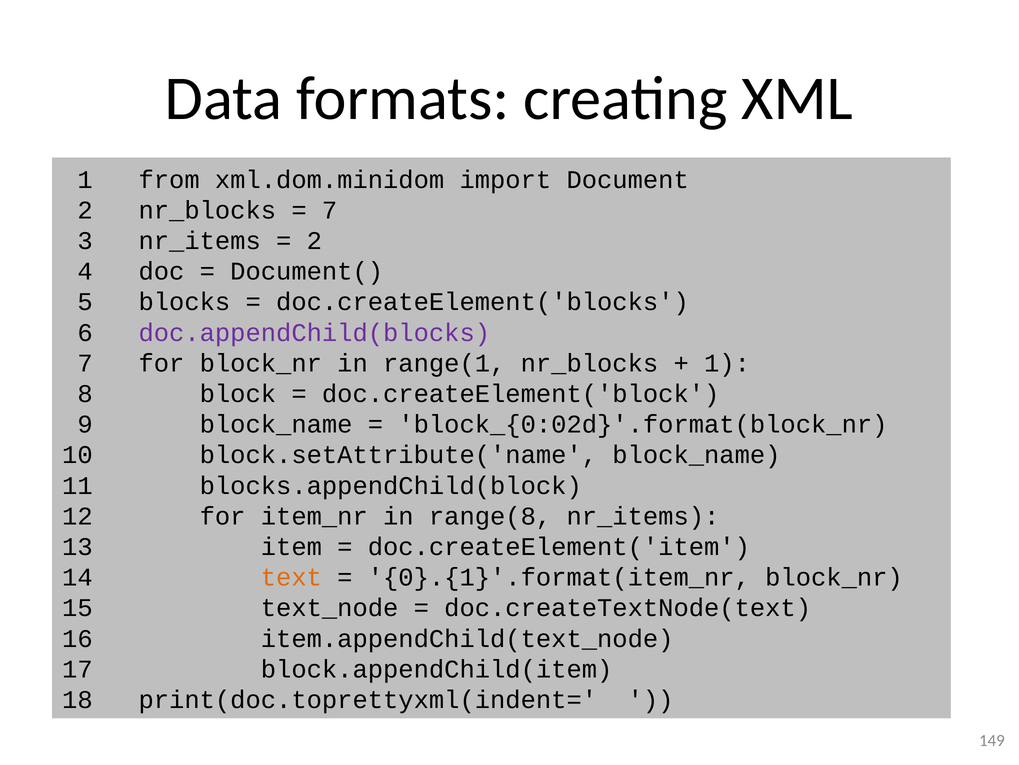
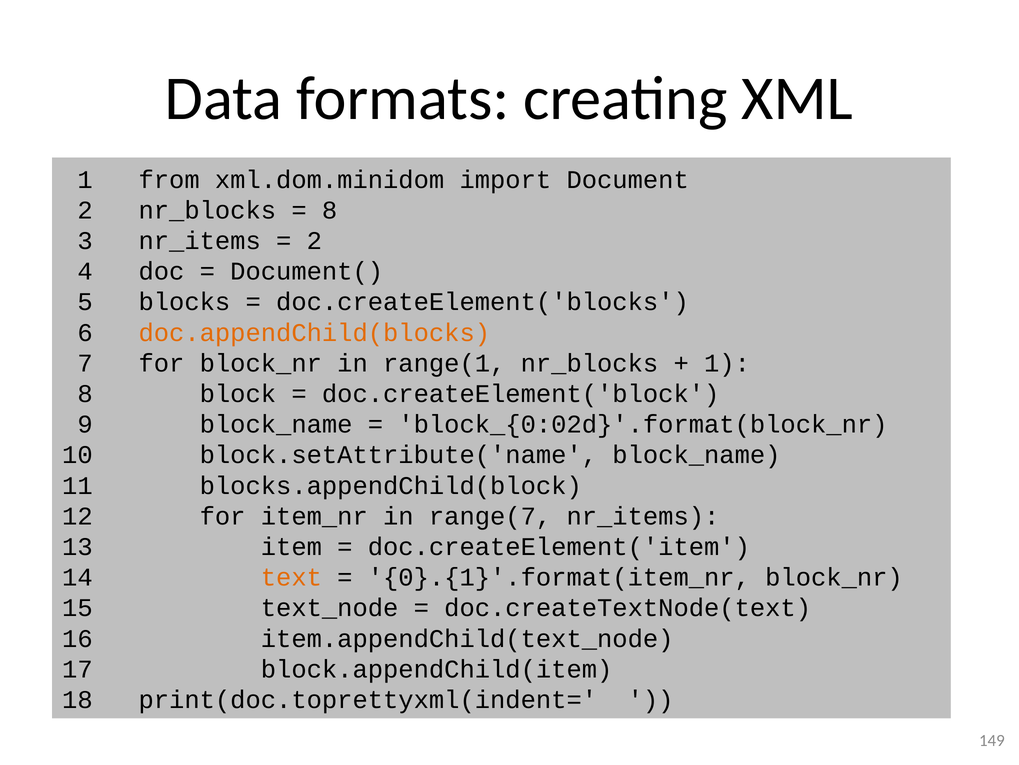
7: 7 -> 8 (330, 210)
doc.appendChild(blocks colour: purple -> orange (314, 332)
range(8: range(8 -> range(7 (490, 516)
